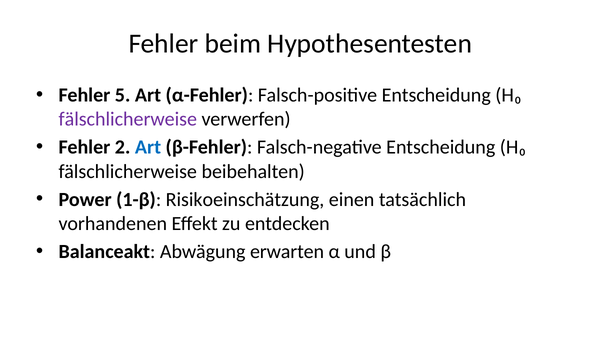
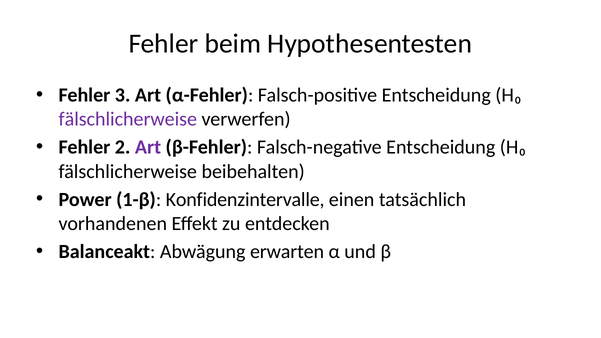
5: 5 -> 3 (123, 95)
Art colour: blue -> purple (148, 147)
Risikoeinschätzung: Risikoeinschätzung -> Konfidenzintervalle (245, 199)
